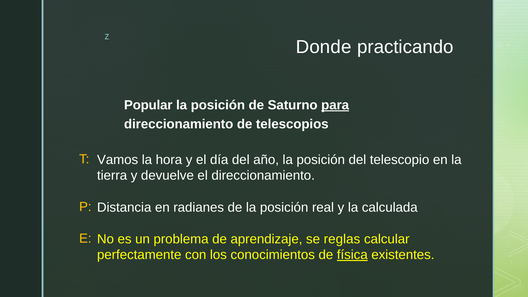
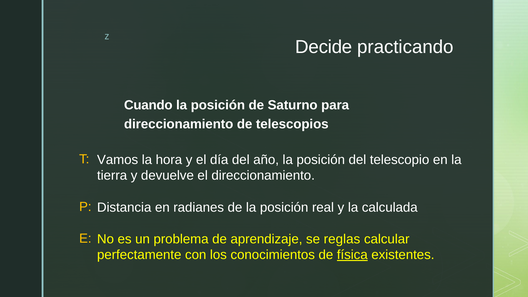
Donde: Donde -> Decide (324, 47)
Popular: Popular -> Cuando (148, 105)
para underline: present -> none (335, 105)
